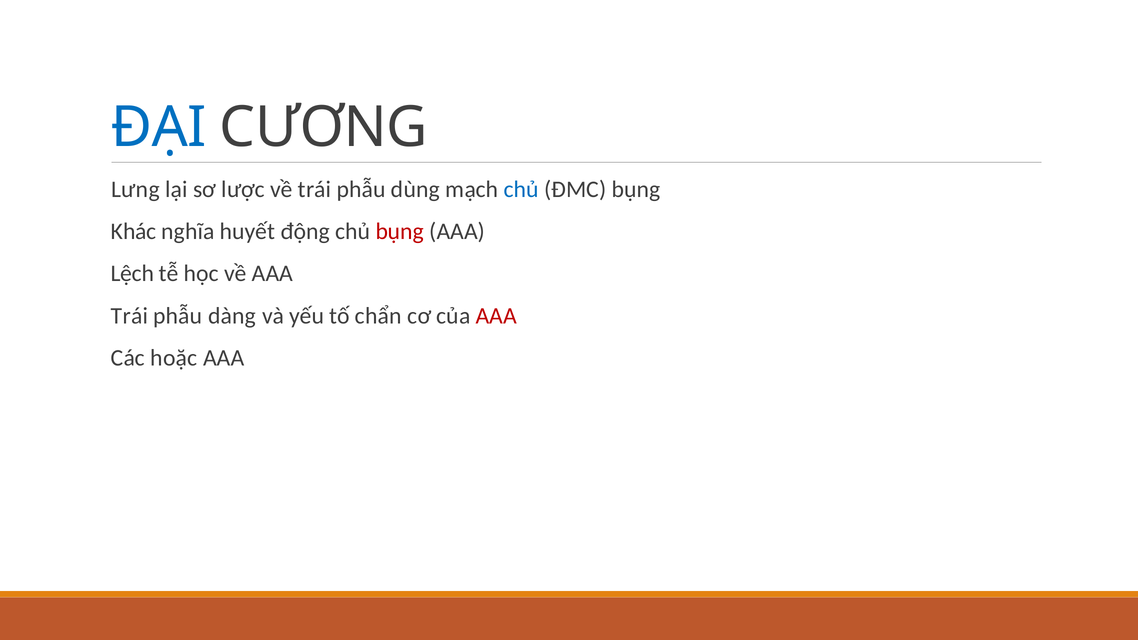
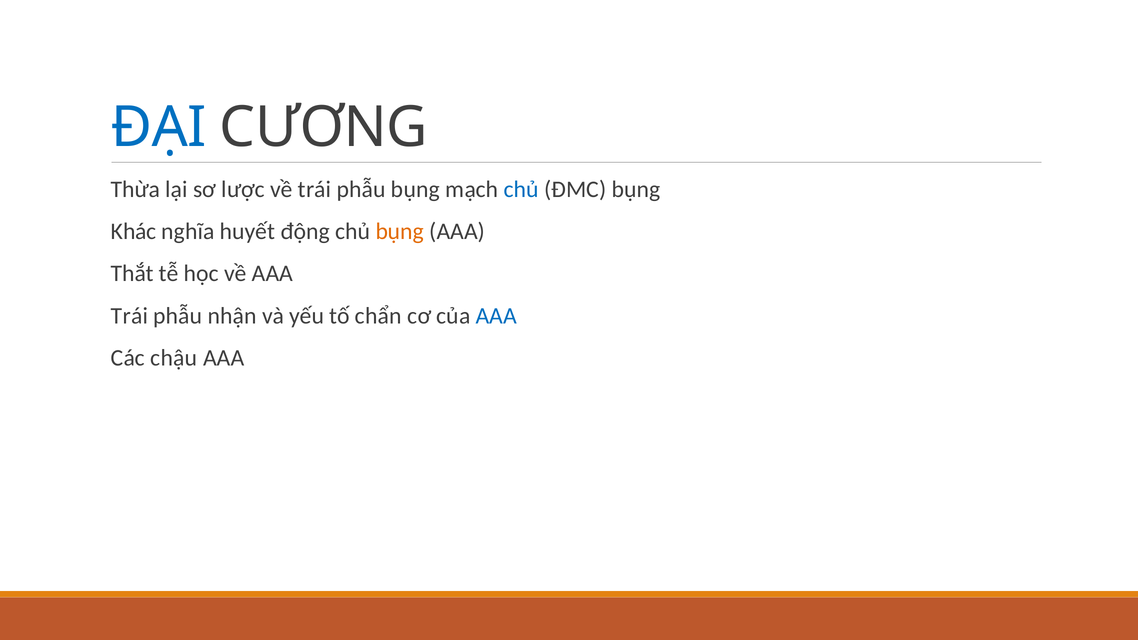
Lưng: Lưng -> Thừa (136, 189)
phẫu dùng: dùng -> bụng (415, 189)
bụng colour: red -> orange (400, 231)
Lệch: Lệch -> Thắt (132, 274)
dàng: dàng -> nhận (232, 316)
AAA colour: red -> blue (496, 316)
hoặc: hoặc -> chậu (174, 358)
